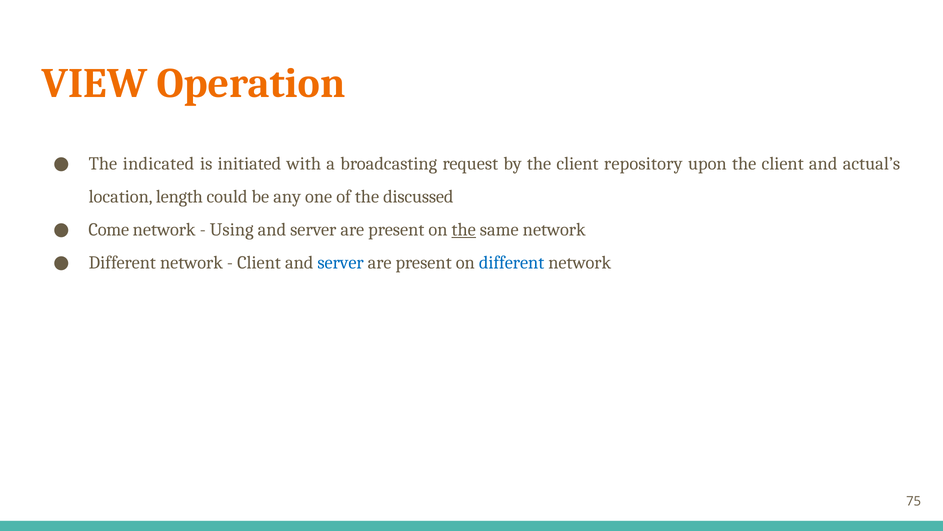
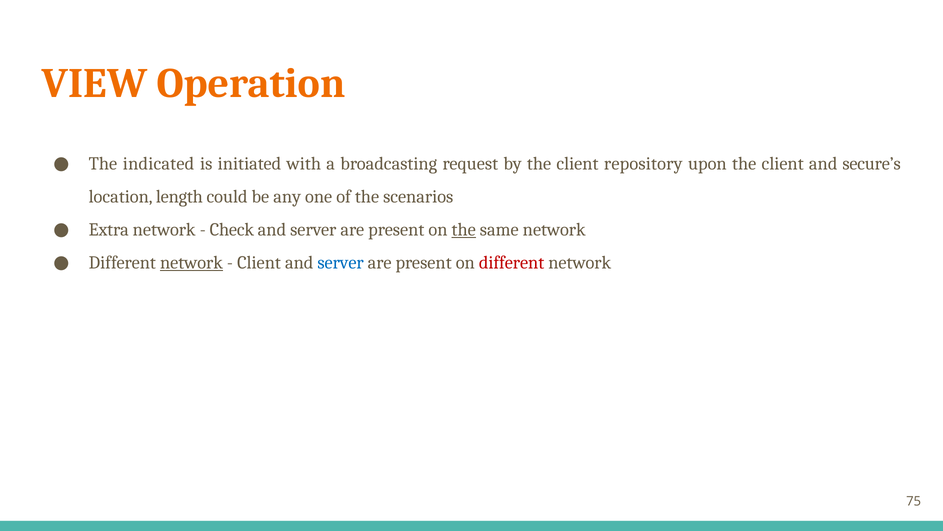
actual’s: actual’s -> secure’s (872, 163)
discussed: discussed -> scenarios (418, 196)
Come: Come -> Extra (109, 229)
Using: Using -> Check (232, 229)
network underline: none -> present (191, 262)
different colour: blue -> red (512, 262)
